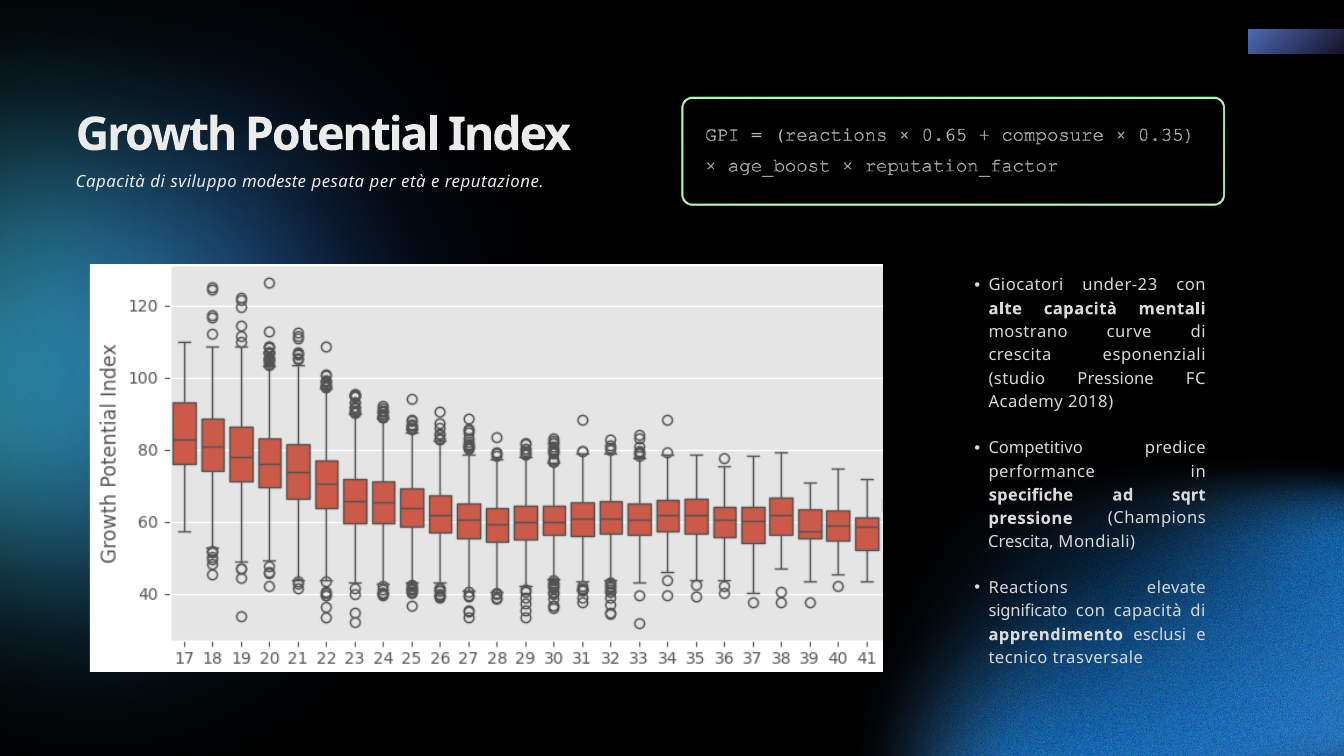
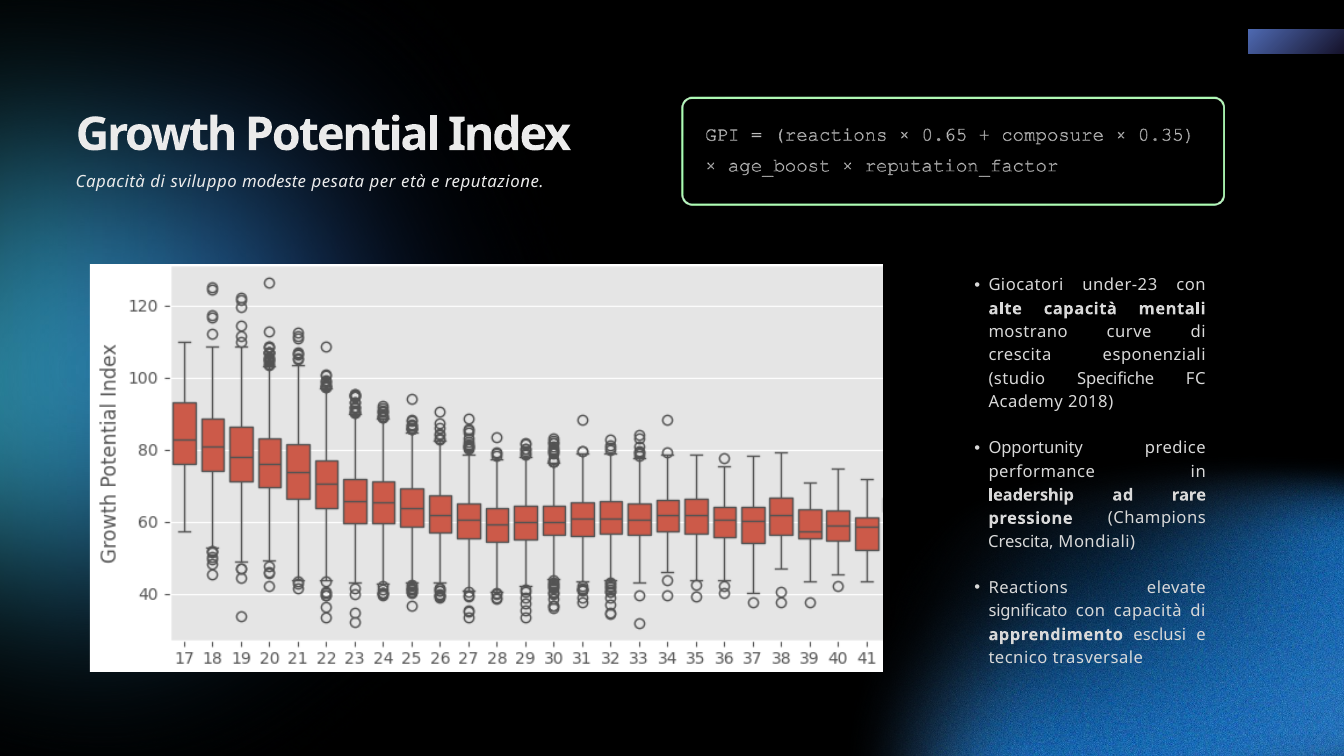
studio Pressione: Pressione -> Specifiche (1116, 379)
Competitivo: Competitivo -> Opportunity (1036, 448)
specifiche: specifiche -> leadership (1031, 495)
sqrt: sqrt -> rare (1189, 495)
